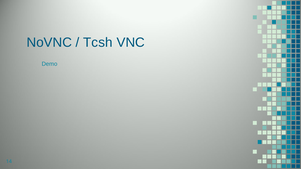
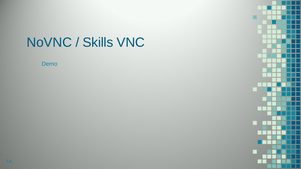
Tcsh: Tcsh -> Skills (98, 42)
